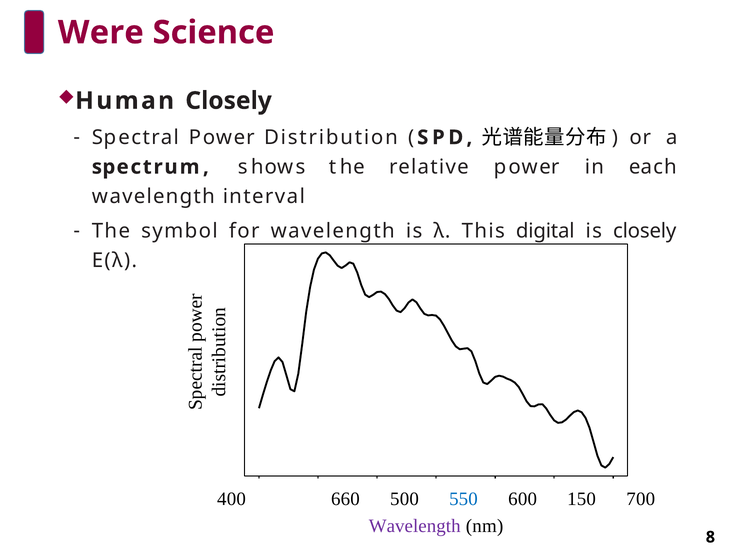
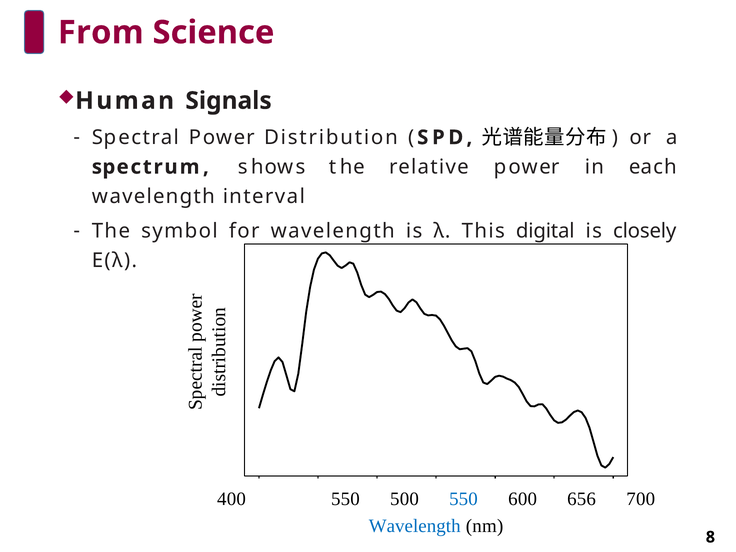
Were: Were -> From (101, 33)
Human Closely: Closely -> Signals (229, 101)
400 660: 660 -> 550 (345, 499)
150: 150 -> 656 (582, 499)
Wavelength colour: purple -> blue (415, 526)
